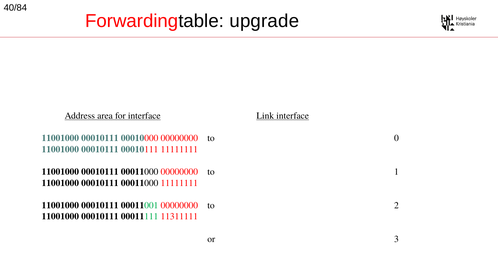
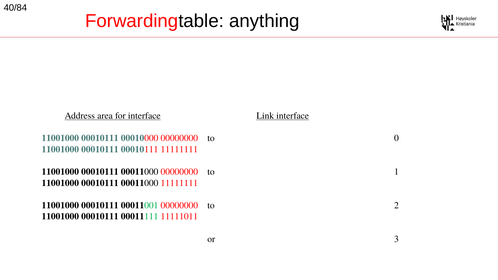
upgrade: upgrade -> anything (264, 21)
11311111: 11311111 -> 11111011 (179, 217)
